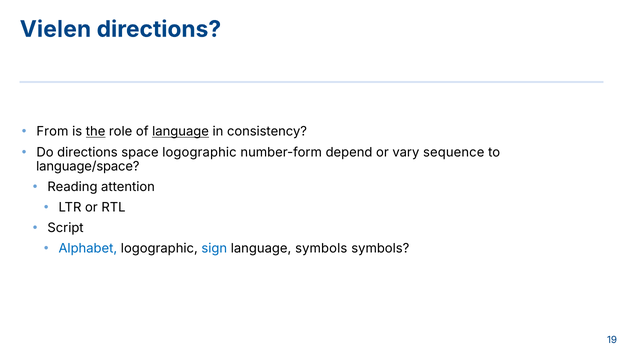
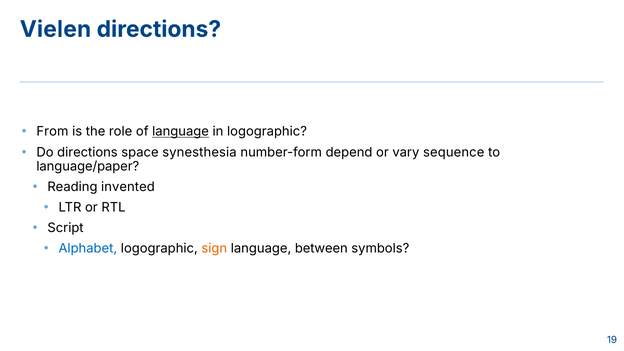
the underline: present -> none (96, 132)
in consistency: consistency -> logographic (267, 132)
space logographic: logographic -> synesthesia (199, 152)
language/space: language/space -> language/paper (88, 166)
attention: attention -> invented (128, 187)
sign colour: blue -> orange (214, 249)
language symbols: symbols -> between (321, 249)
